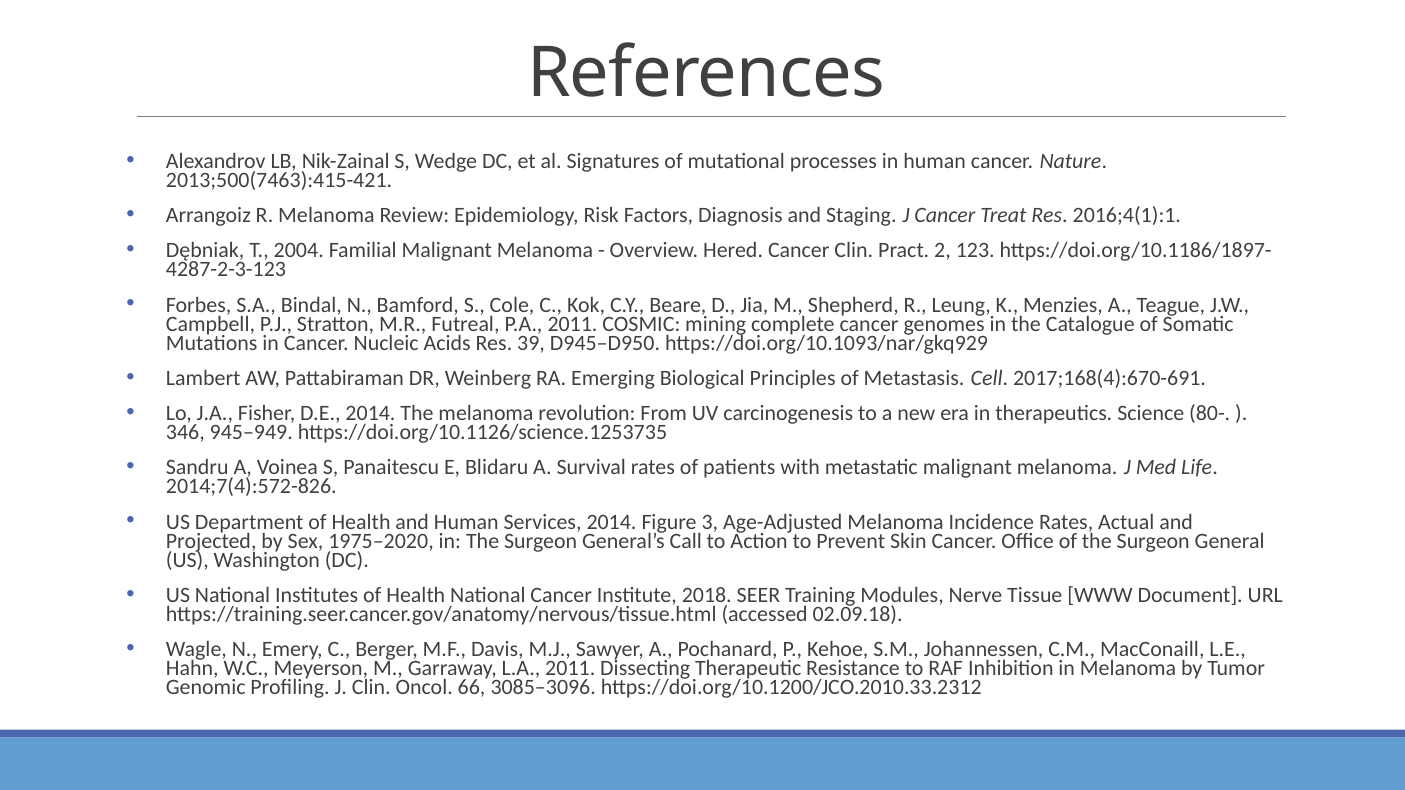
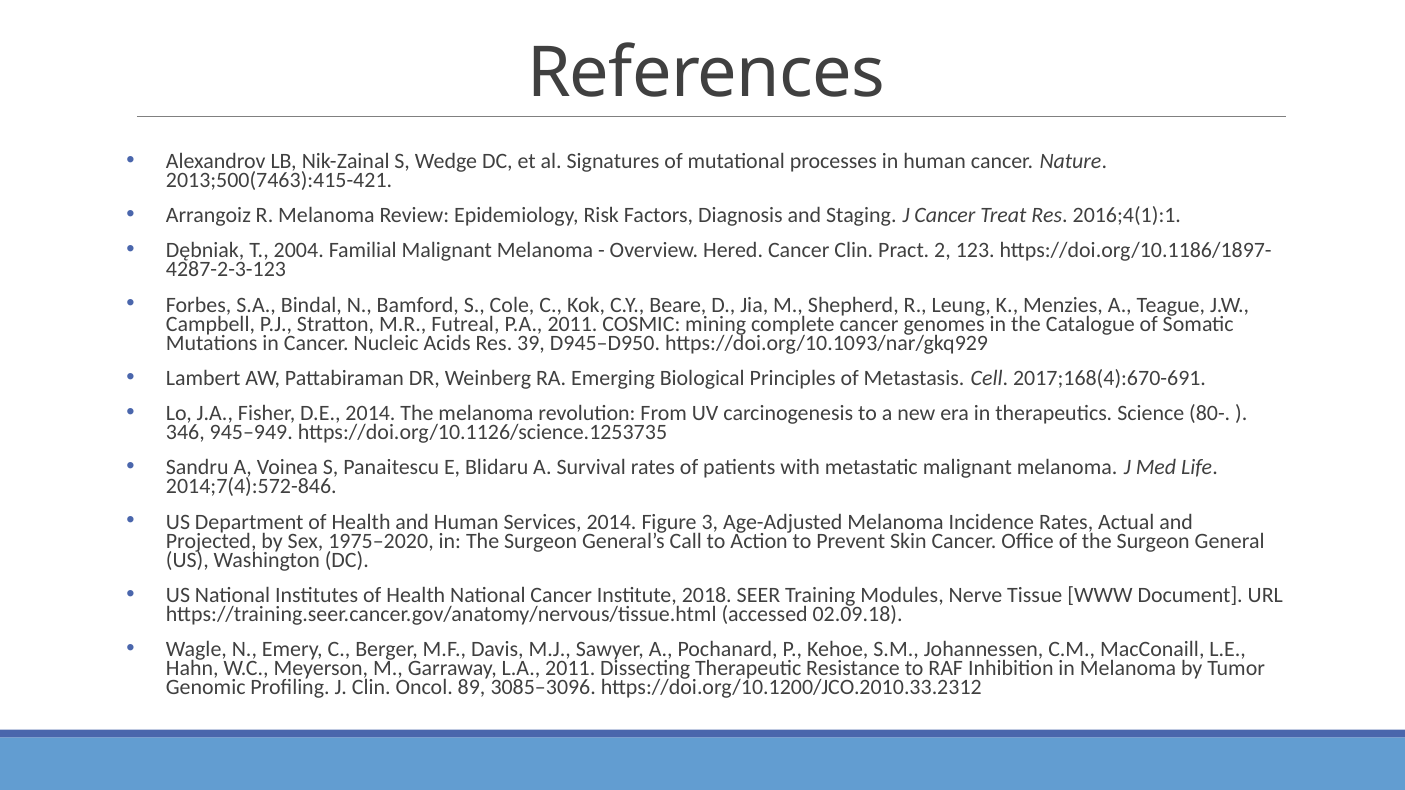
2014;7(4):572-826: 2014;7(4):572-826 -> 2014;7(4):572-846 (251, 487)
66: 66 -> 89 (472, 688)
